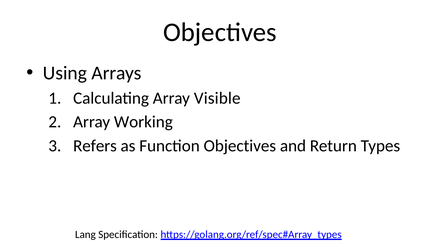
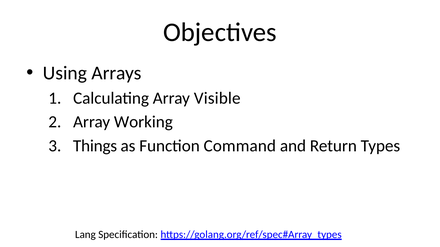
Refers: Refers -> Things (95, 146)
Function Objectives: Objectives -> Command (240, 146)
